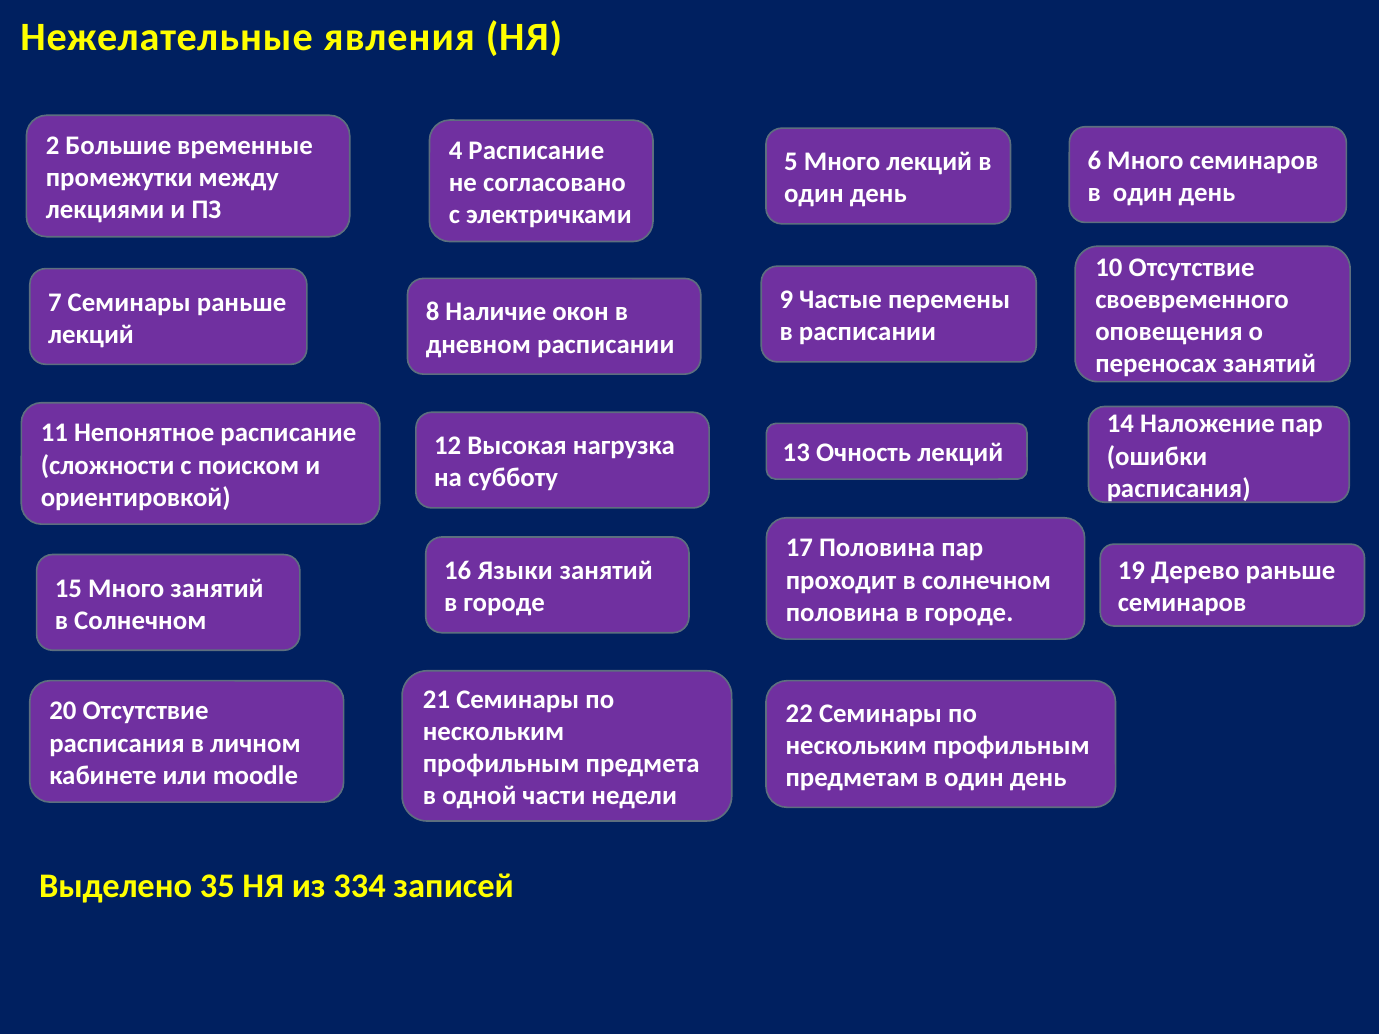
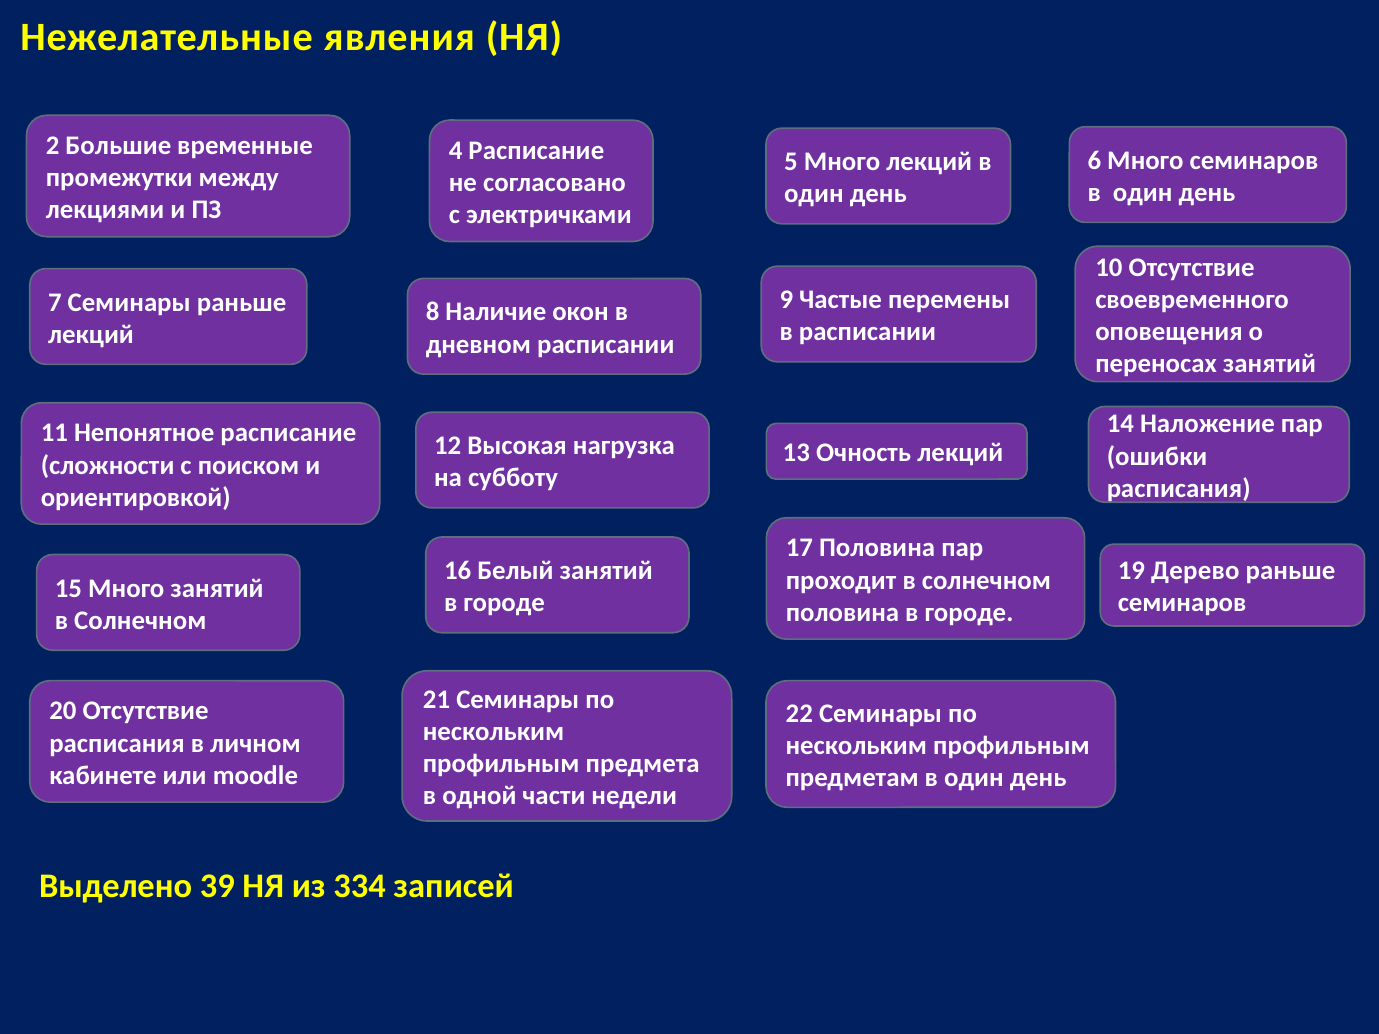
Языки: Языки -> Белый (515, 571)
35: 35 -> 39 (217, 886)
